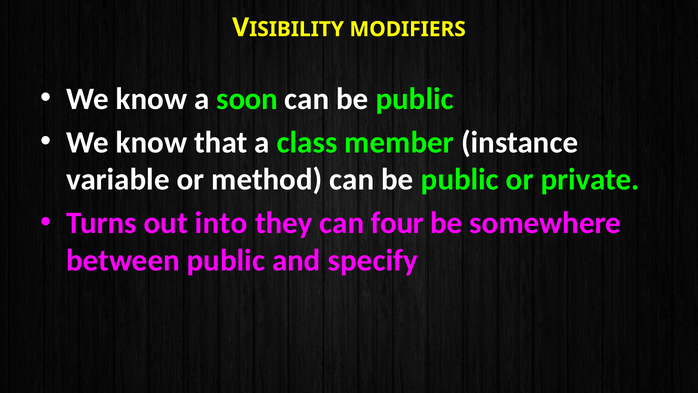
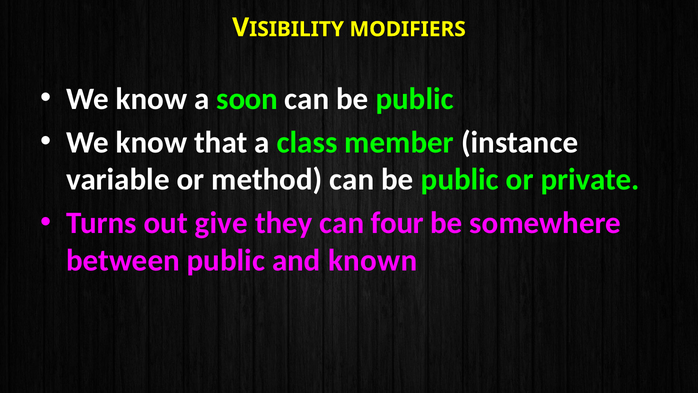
into: into -> give (221, 223)
specify: specify -> known (373, 260)
